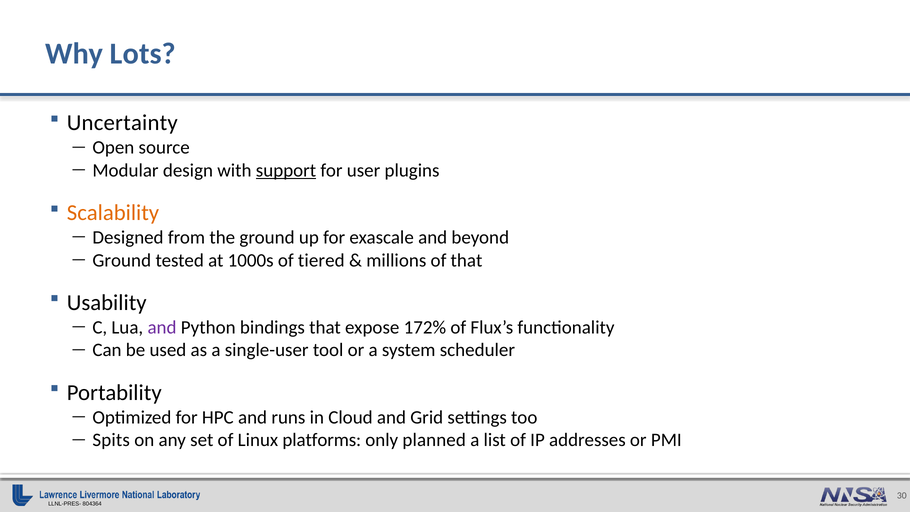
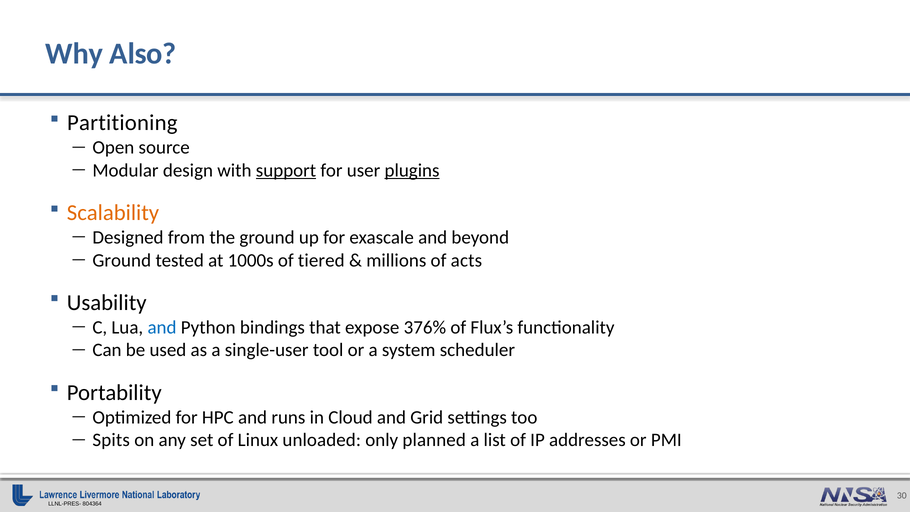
Lots: Lots -> Also (143, 54)
Uncertainty: Uncertainty -> Partitioning (122, 123)
plugins underline: none -> present (412, 170)
of that: that -> acts (466, 260)
and colour: purple -> blue (162, 327)
172%: 172% -> 376% (425, 327)
platforms: platforms -> unloaded (322, 440)
